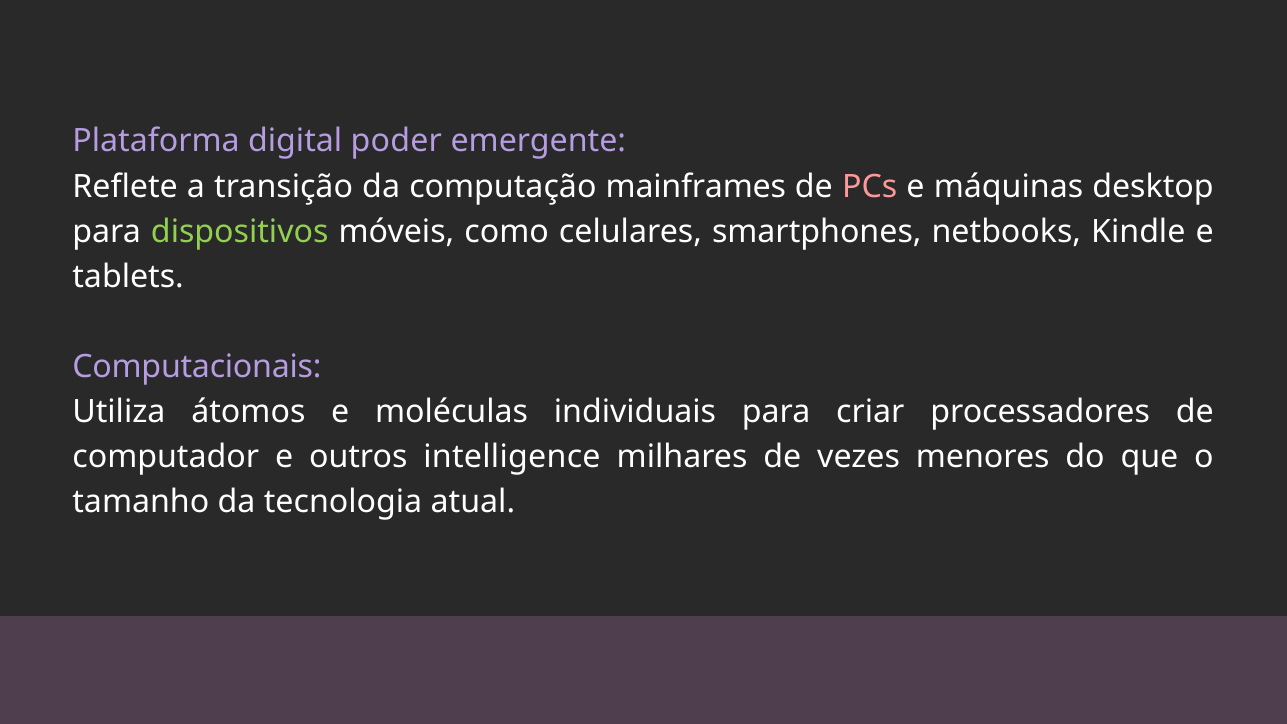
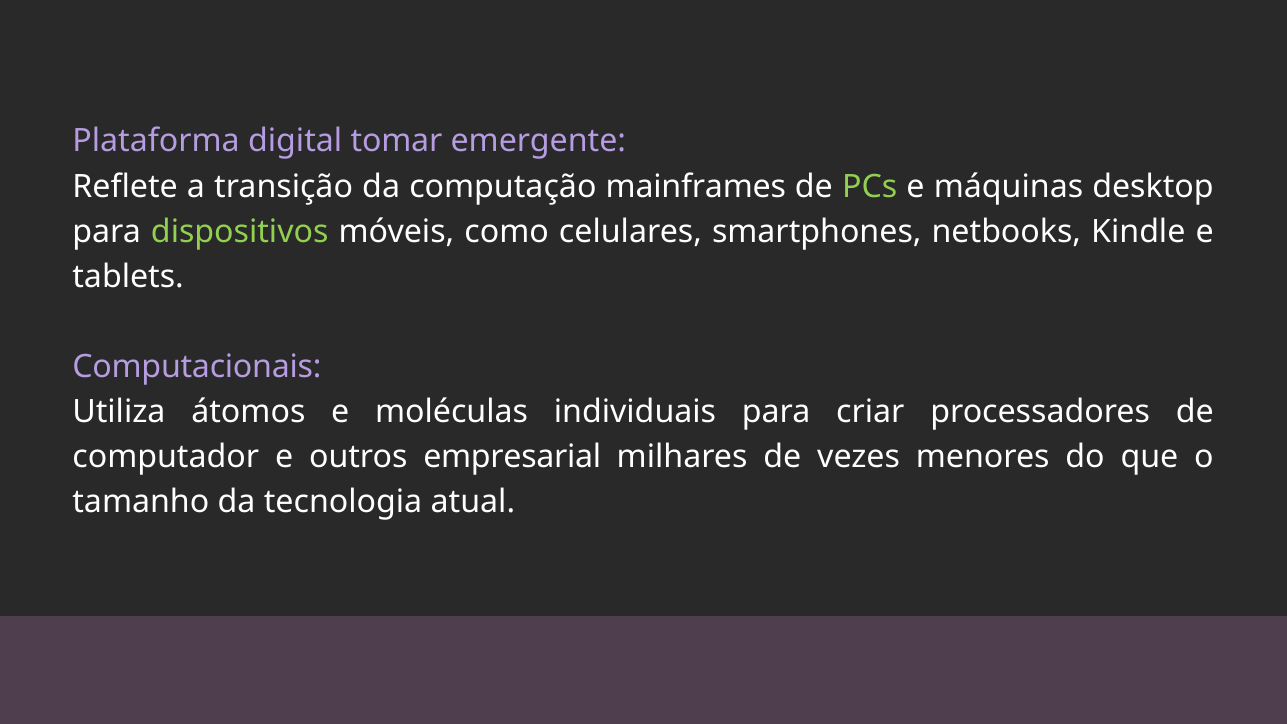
poder: poder -> tomar (396, 141)
PCs colour: pink -> light green (870, 186)
intelligence: intelligence -> empresarial (512, 457)
